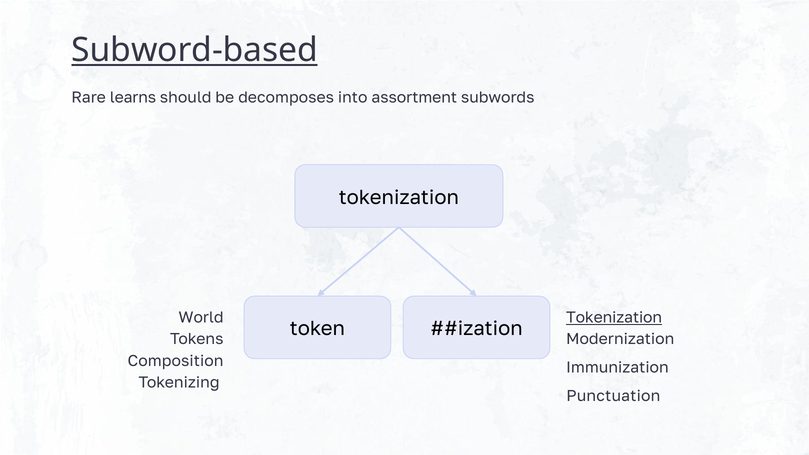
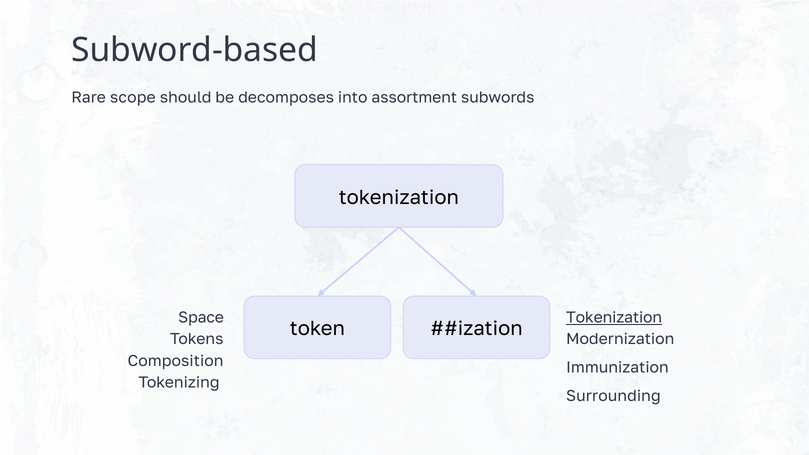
Subword-based underline: present -> none (195, 50)
learns: learns -> scope (133, 98)
World: World -> Space (201, 318)
Punctuation: Punctuation -> Surrounding (613, 396)
